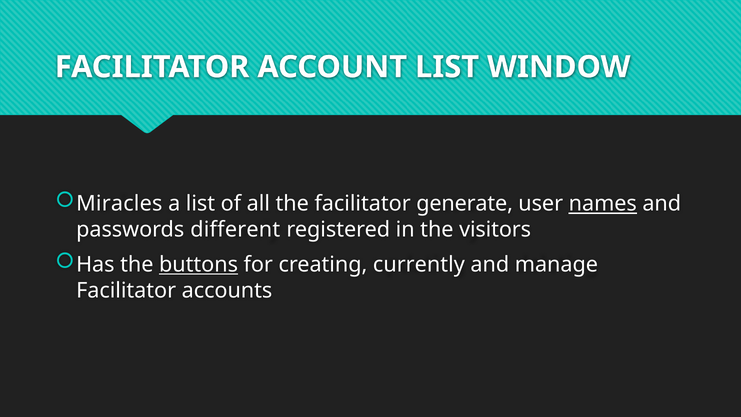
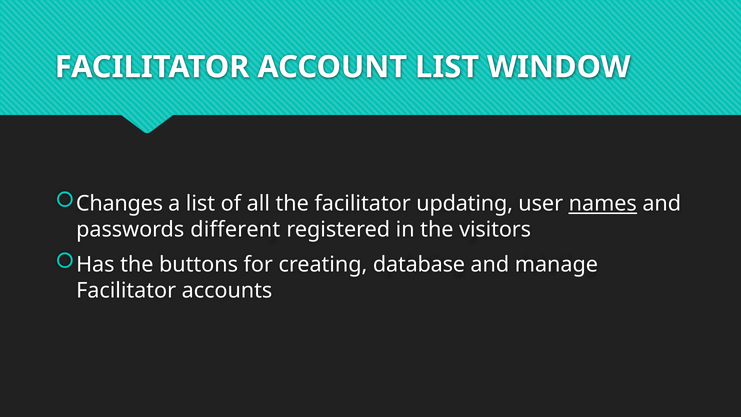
Miracles: Miracles -> Changes (119, 204)
generate: generate -> updating (465, 204)
buttons underline: present -> none (199, 264)
currently: currently -> database (419, 264)
